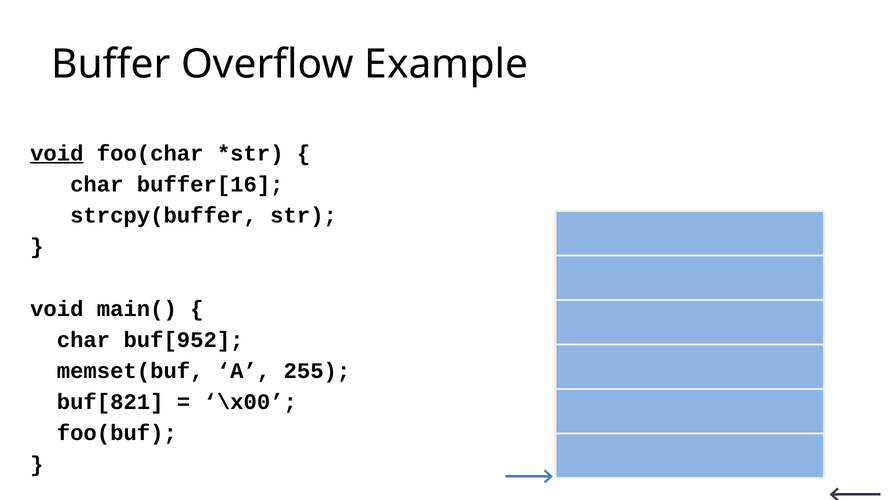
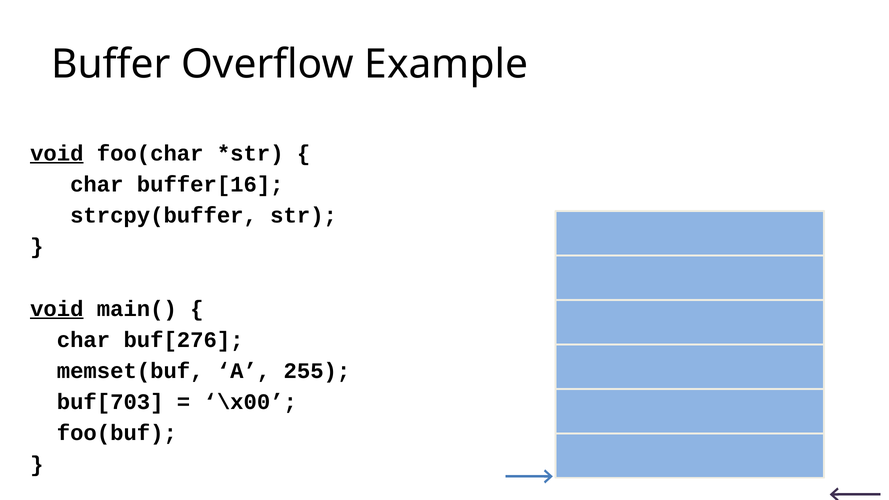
void underline: none -> present (57, 309)
buf[952: buf[952 -> buf[276 (184, 340)
buf[821: buf[821 -> buf[703 (110, 402)
